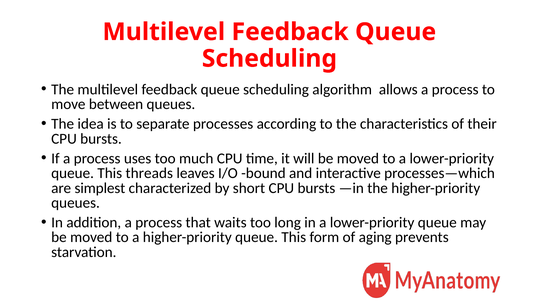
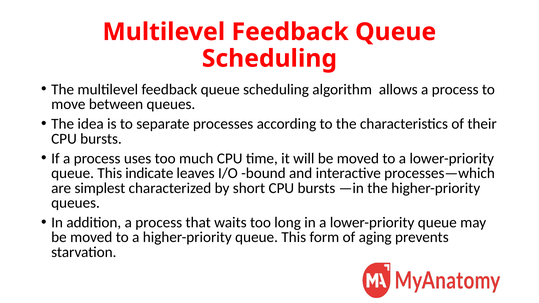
threads: threads -> indicate (149, 173)
